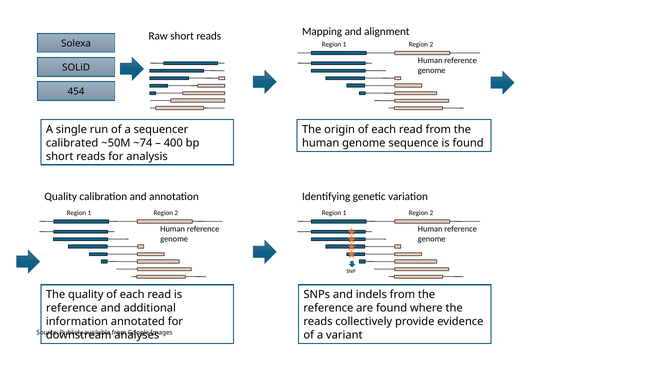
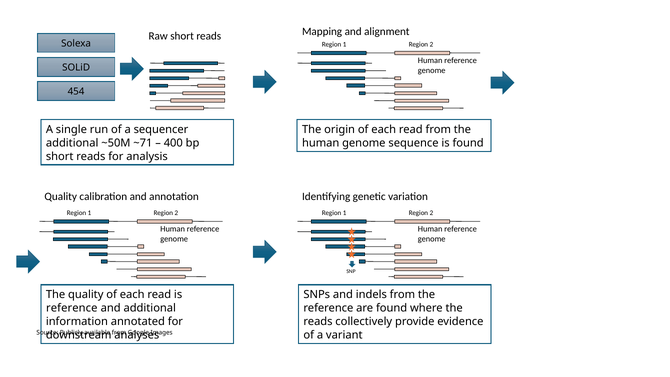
calibrated: calibrated -> additional (72, 143)
~74: ~74 -> ~71 (143, 143)
